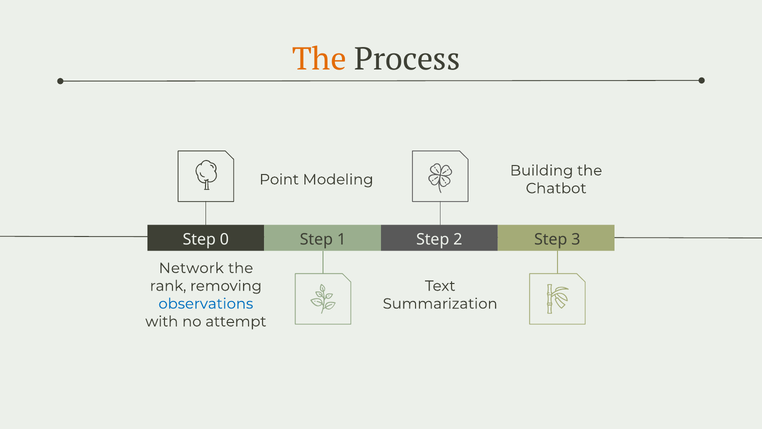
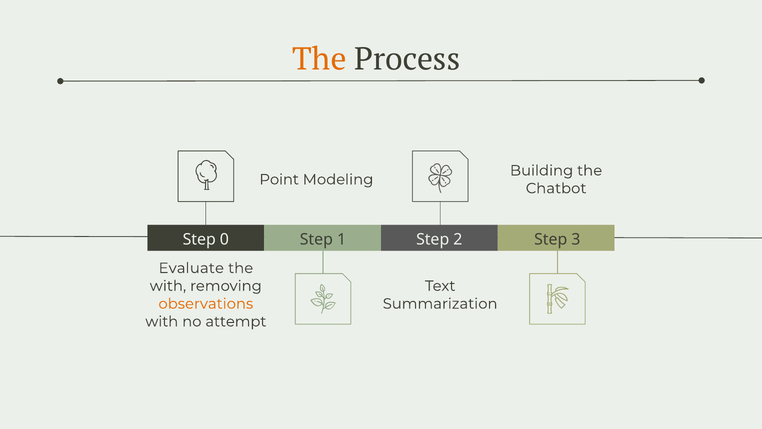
Network: Network -> Evaluate (191, 268)
rank: rank -> with (168, 286)
observations colour: blue -> orange (206, 304)
